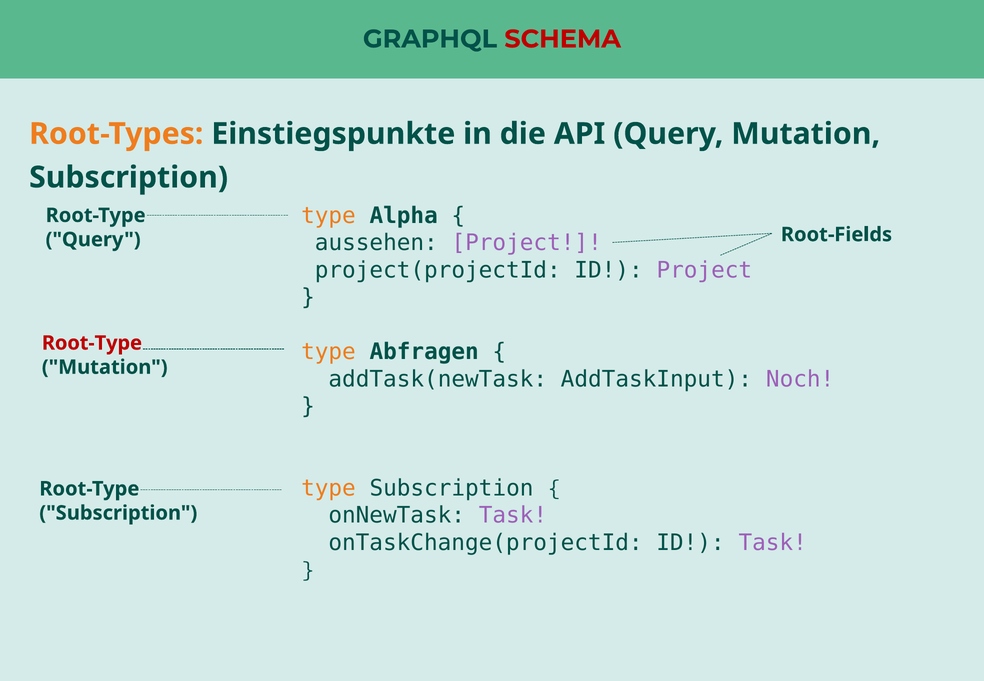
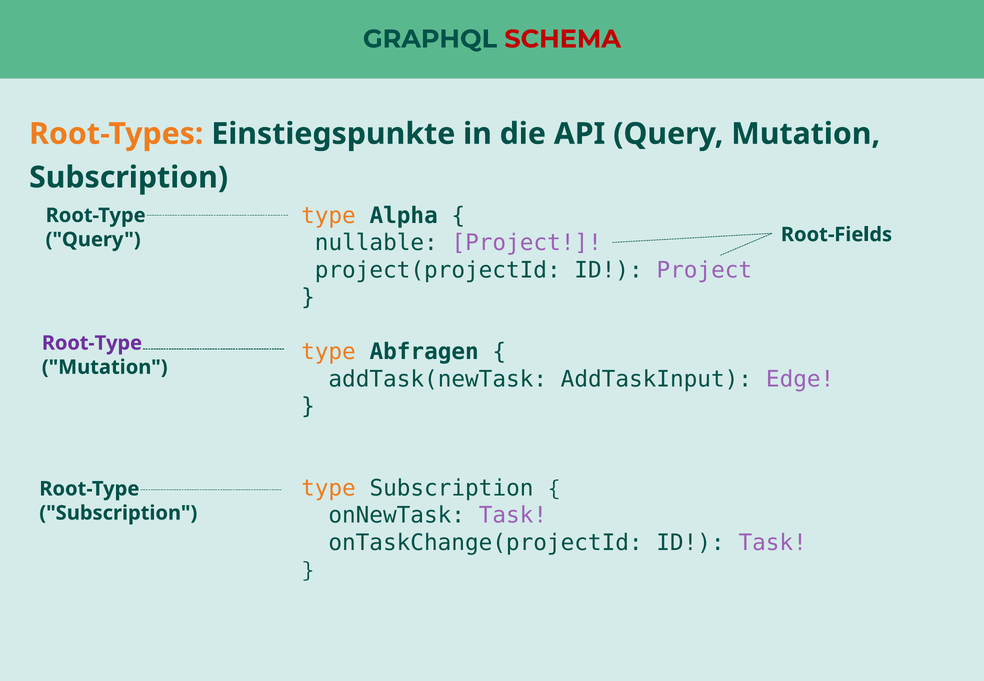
aussehen: aussehen -> nullable (376, 243)
Root-Type colour: red -> purple (92, 343)
Noch: Noch -> Edge (800, 379)
